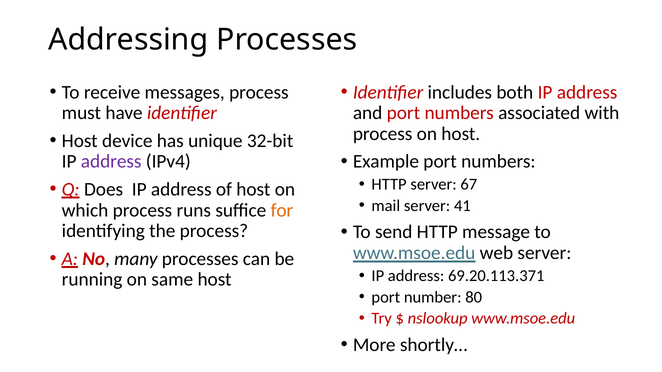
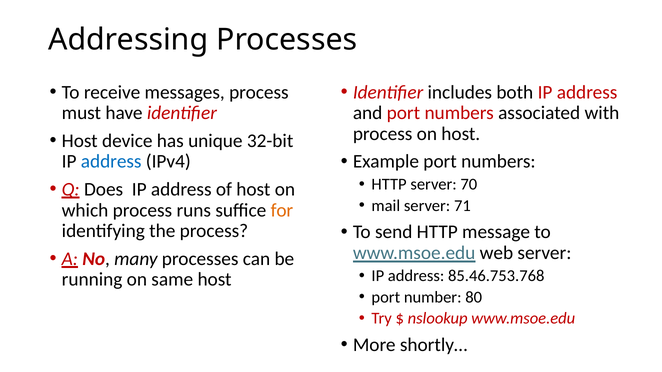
address colour: purple -> blue (111, 162)
67: 67 -> 70 (469, 185)
41: 41 -> 71 (462, 206)
69.20.113.371: 69.20.113.371 -> 85.46.753.768 (496, 276)
